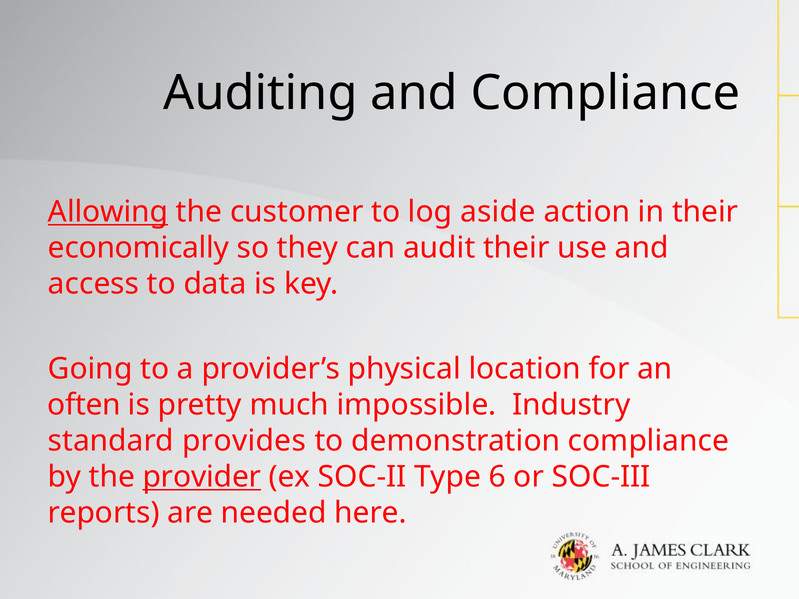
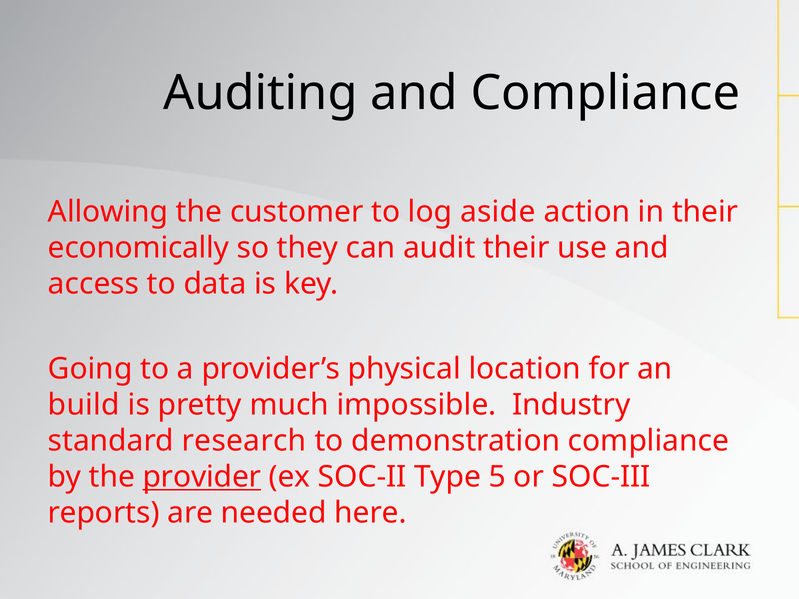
Allowing underline: present -> none (108, 212)
often: often -> build (84, 405)
provides: provides -> research (244, 441)
6: 6 -> 5 (497, 477)
